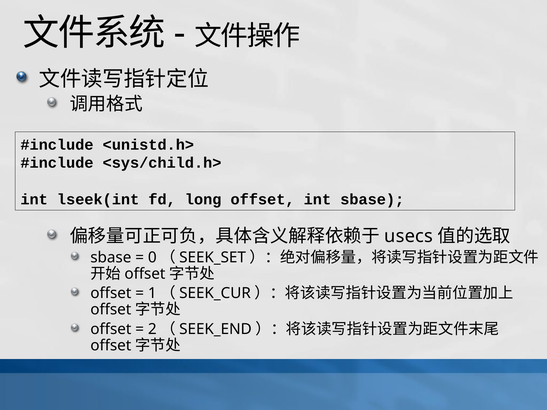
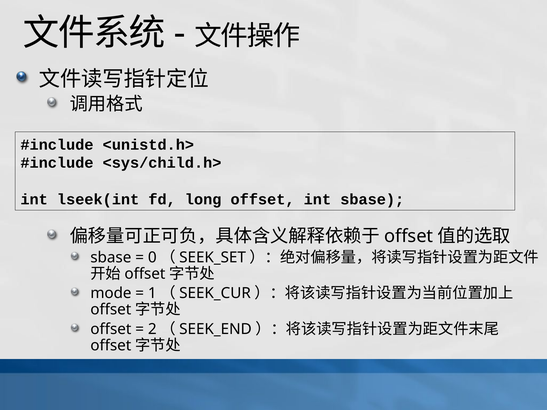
usecs: usecs -> offset (409, 236)
offset: offset -> mode (111, 293)
